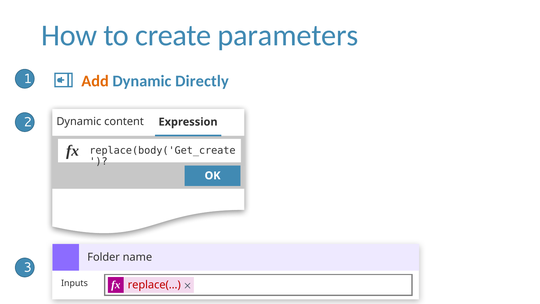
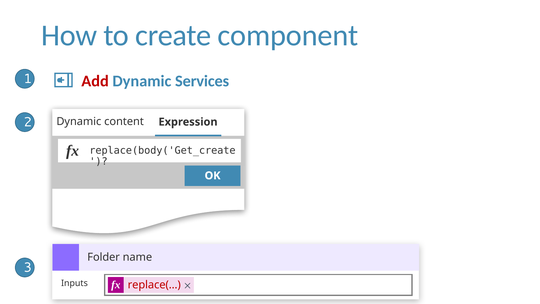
parameters: parameters -> component (288, 36)
Add colour: orange -> red (95, 81)
Directly: Directly -> Services (202, 81)
